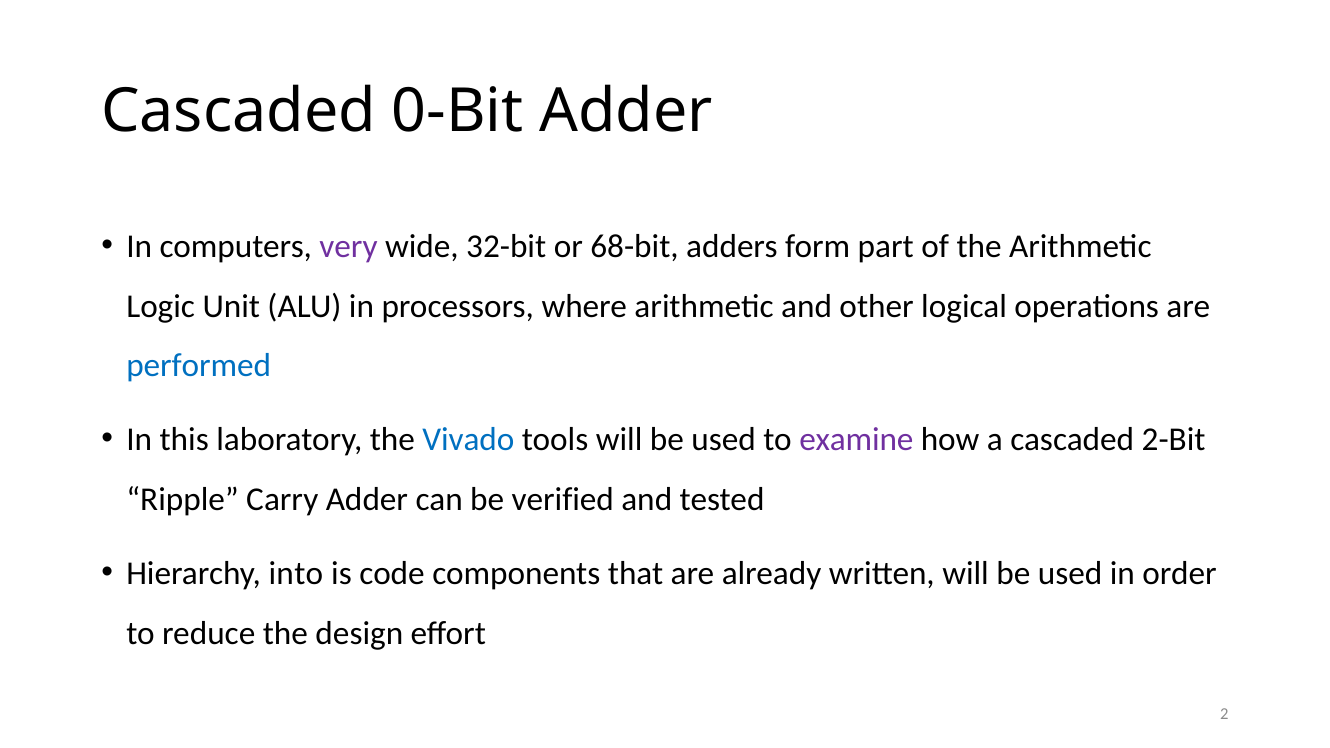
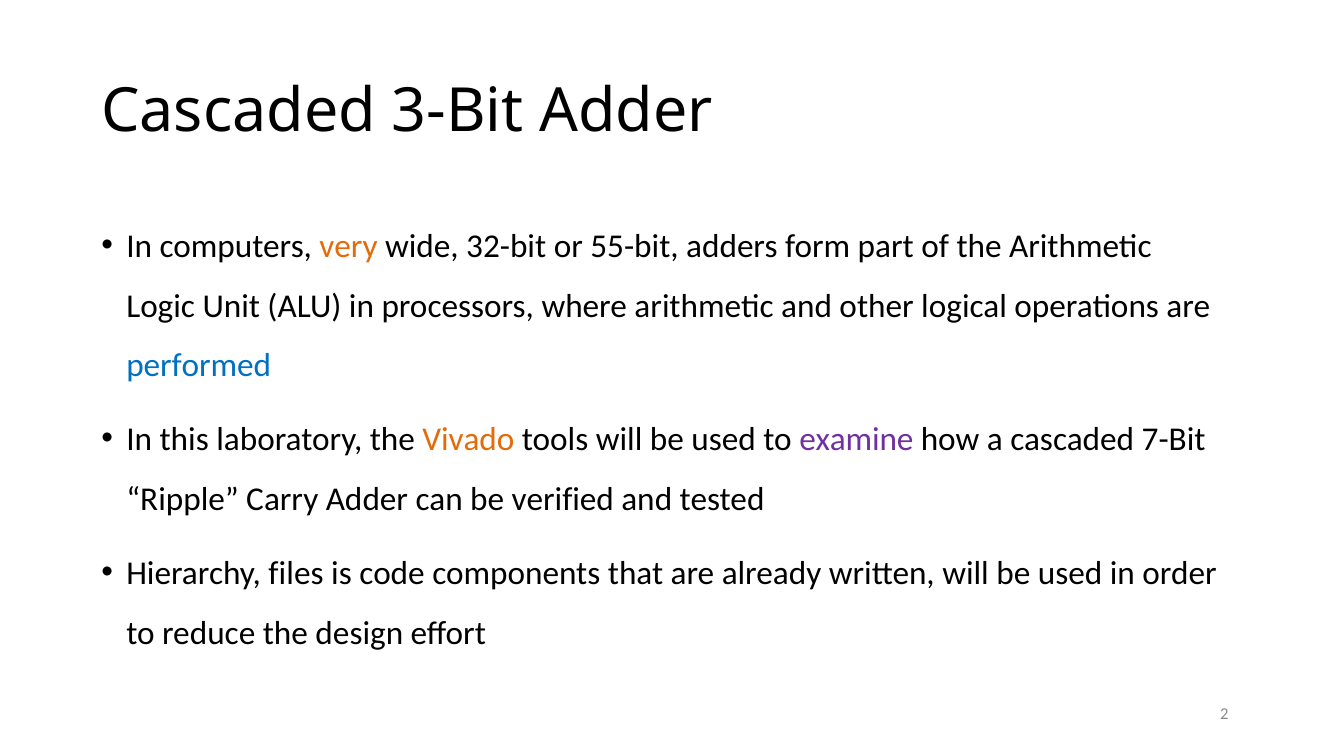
0-Bit: 0-Bit -> 3-Bit (458, 112)
very colour: purple -> orange (349, 246)
68-bit: 68-bit -> 55-bit (635, 246)
Vivado colour: blue -> orange (468, 440)
2-Bit: 2-Bit -> 7-Bit (1174, 440)
into: into -> files (296, 573)
